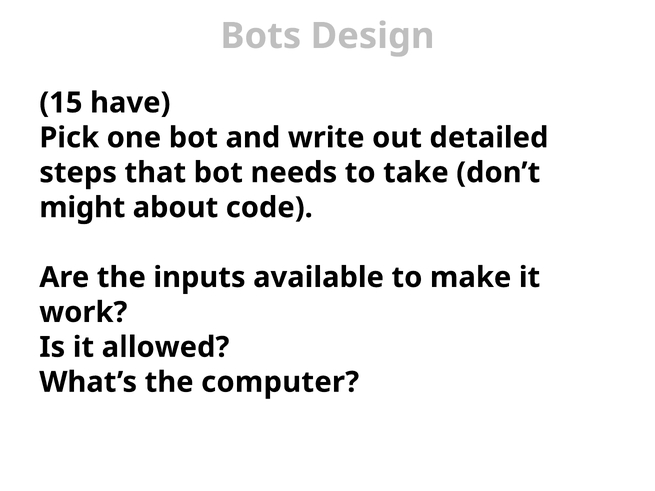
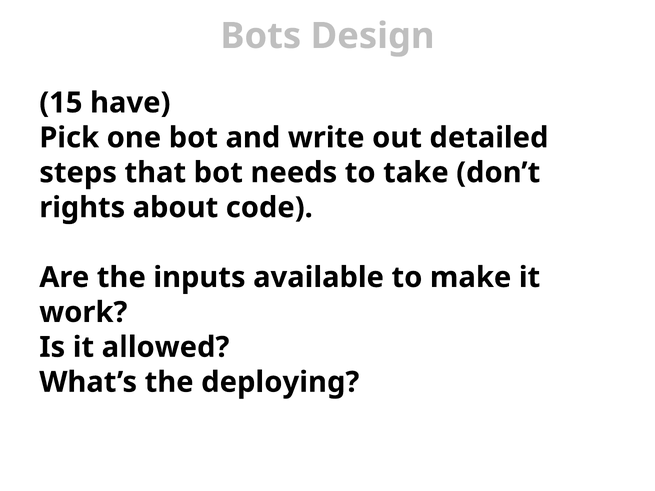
might: might -> rights (82, 208)
computer: computer -> deploying (280, 382)
